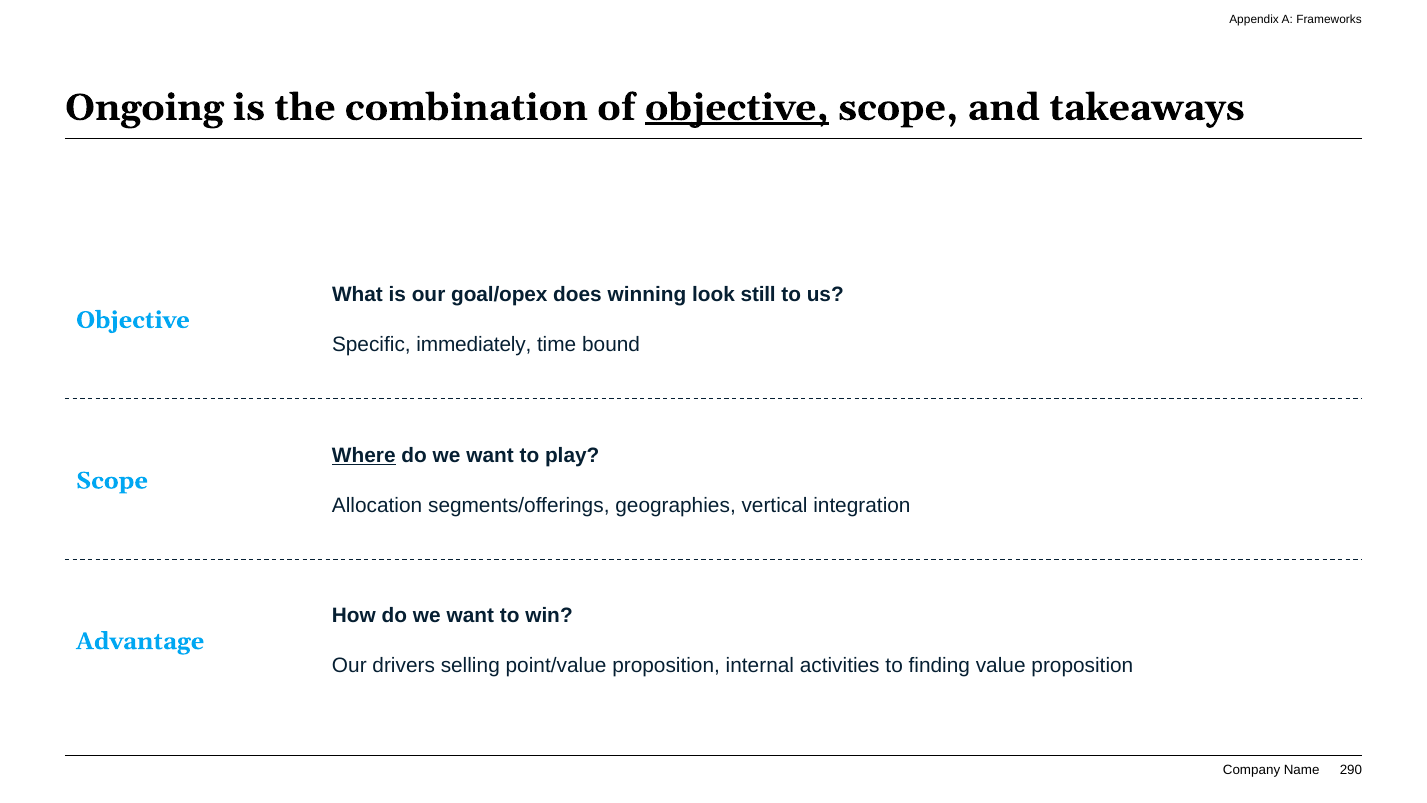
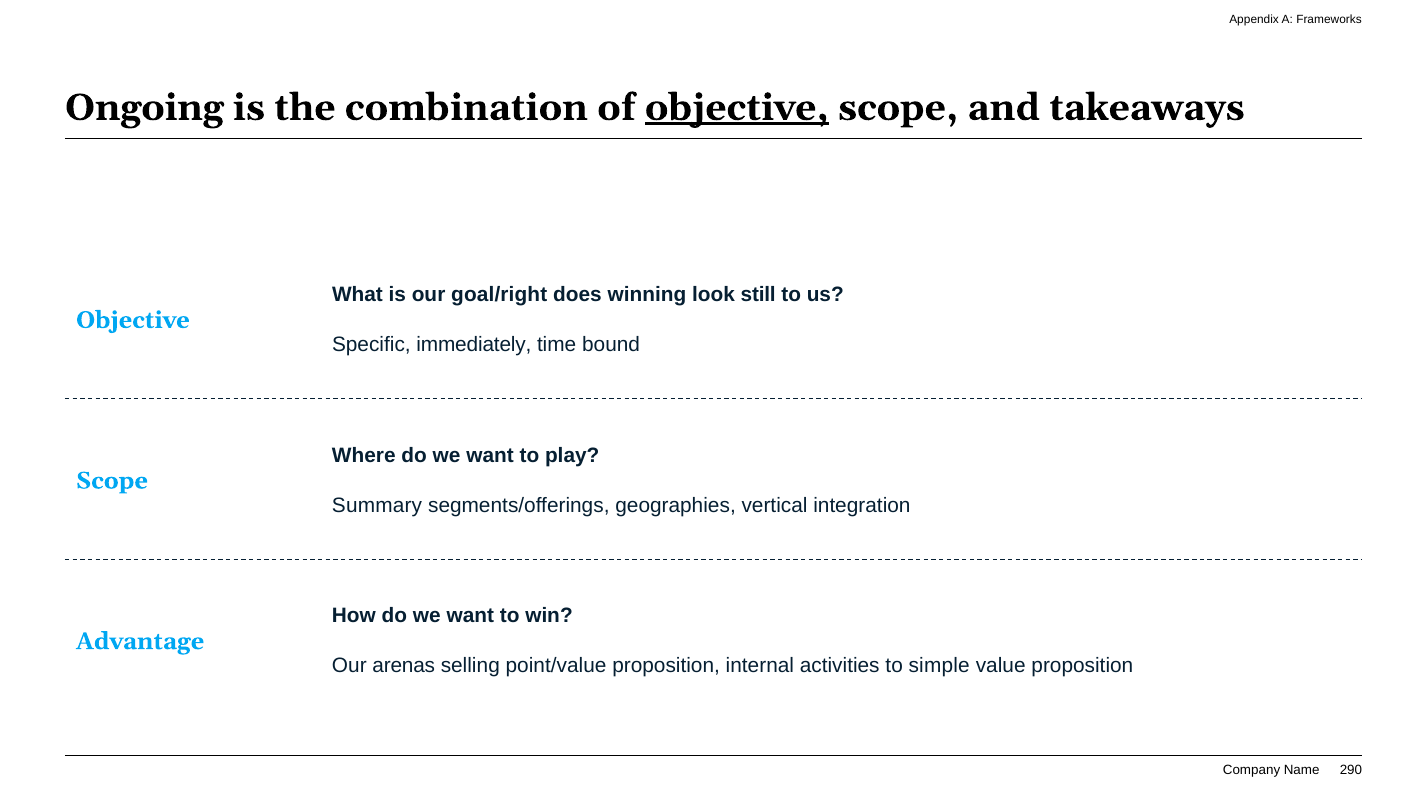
goal/opex: goal/opex -> goal/right (499, 295)
Where underline: present -> none (364, 455)
Allocation: Allocation -> Summary (377, 505)
drivers: drivers -> arenas (404, 666)
finding: finding -> simple (939, 666)
